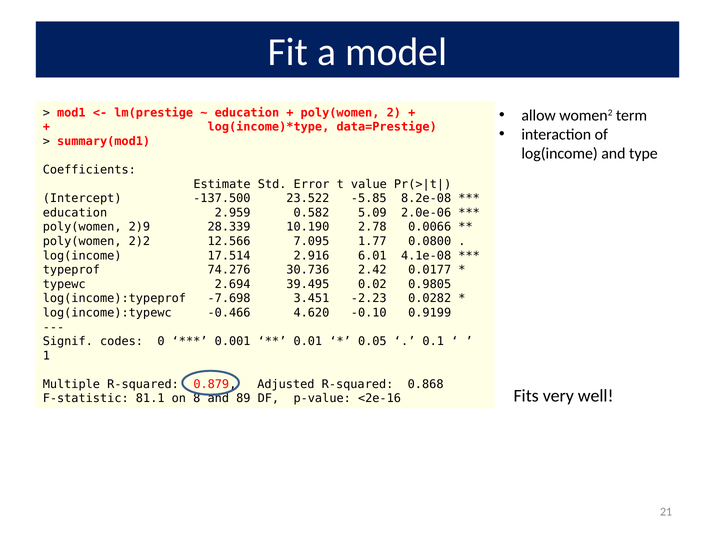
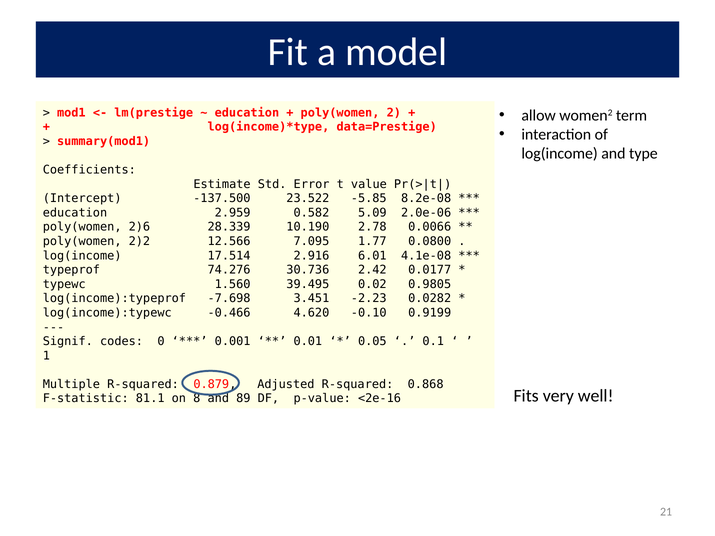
2)9: 2)9 -> 2)6 (139, 227)
2.694: 2.694 -> 1.560 (233, 284)
